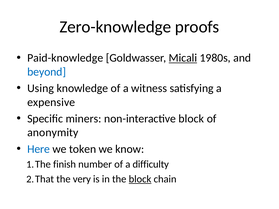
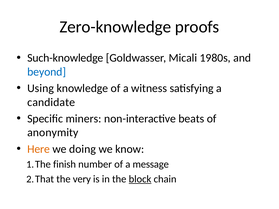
Paid-knowledge: Paid-knowledge -> Such-knowledge (65, 58)
Micali underline: present -> none (183, 58)
expensive: expensive -> candidate (51, 102)
non-interactive block: block -> beats (191, 119)
Here colour: blue -> orange (39, 149)
token: token -> doing (83, 149)
difficulty: difficulty -> message (151, 165)
